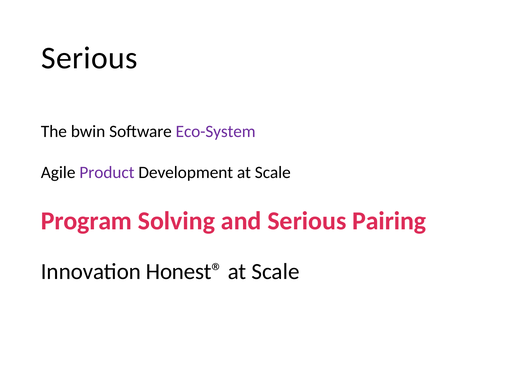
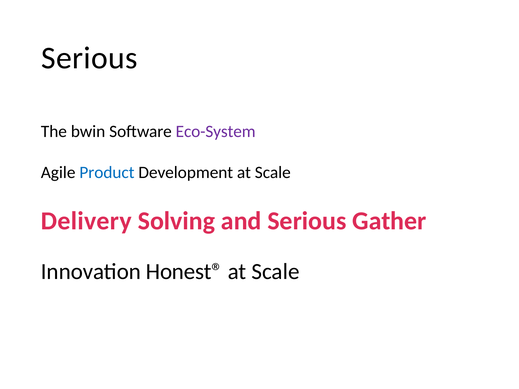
Product colour: purple -> blue (107, 172)
Program: Program -> Delivery (86, 221)
Pairing: Pairing -> Gather (389, 221)
